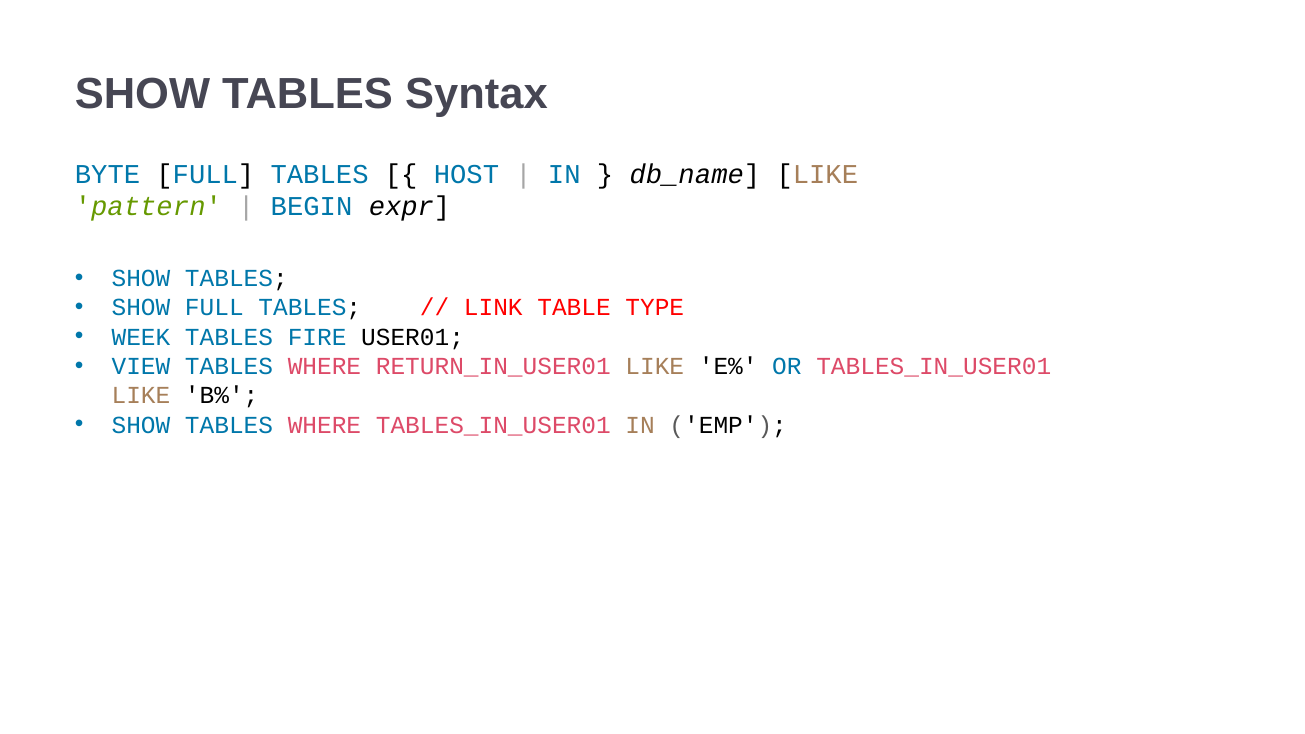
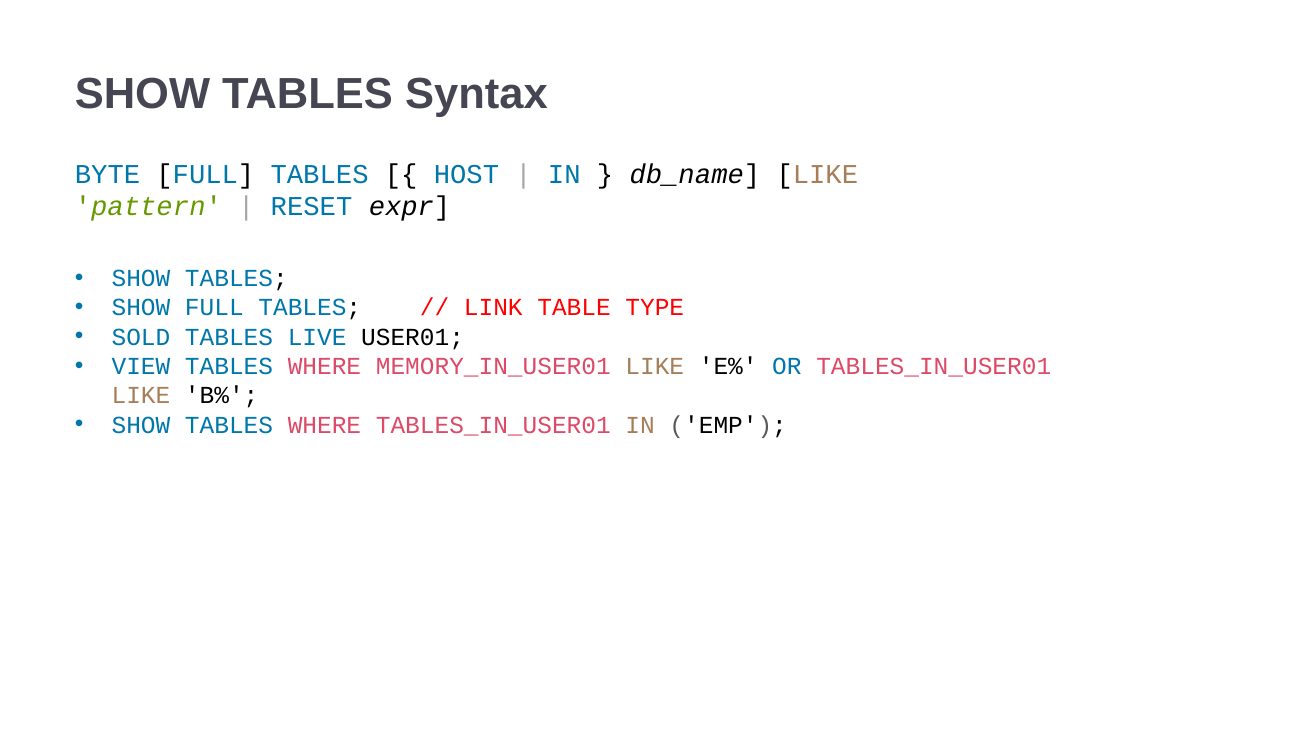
BEGIN: BEGIN -> RESET (312, 207)
WEEK: WEEK -> SOLD (141, 337)
FIRE: FIRE -> LIVE (317, 337)
RETURN_IN_USER01: RETURN_IN_USER01 -> MEMORY_IN_USER01 (493, 366)
